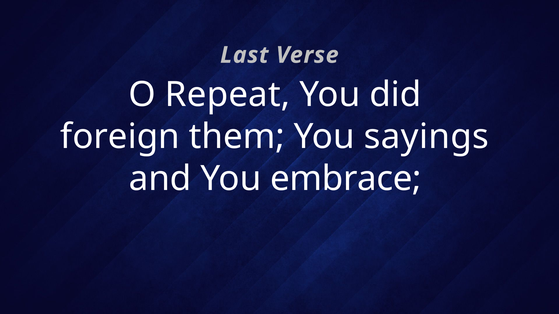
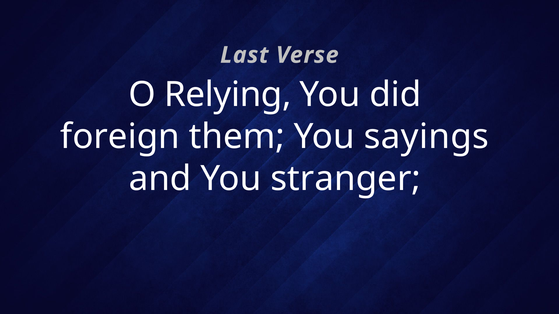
Repeat: Repeat -> Relying (228, 95)
embrace: embrace -> stranger (346, 179)
